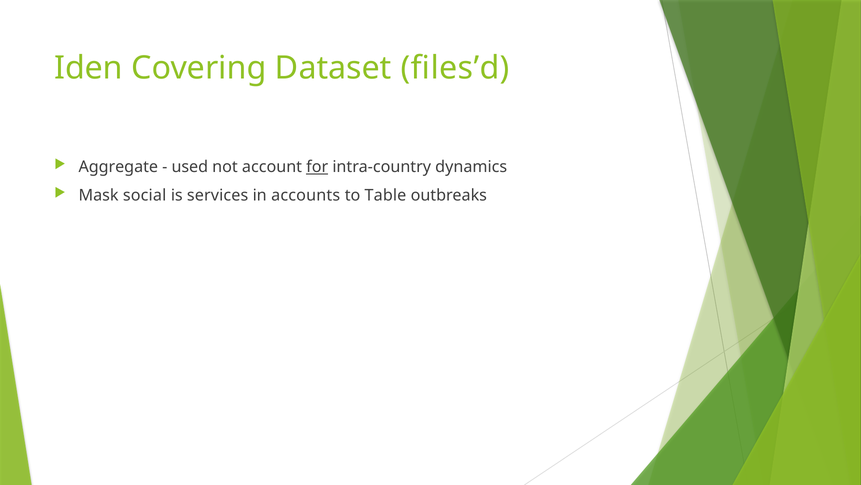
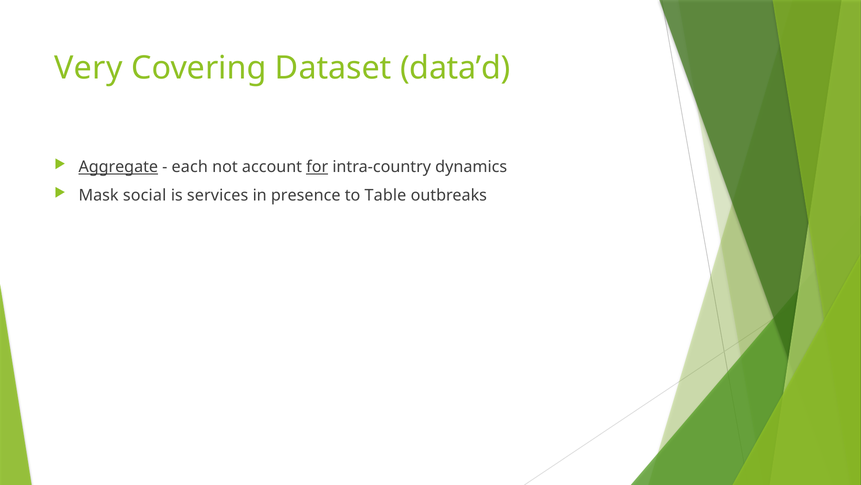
Iden: Iden -> Very (88, 68)
files’d: files’d -> data’d (455, 68)
Aggregate underline: none -> present (118, 167)
used: used -> each (190, 167)
accounts: accounts -> presence (306, 195)
